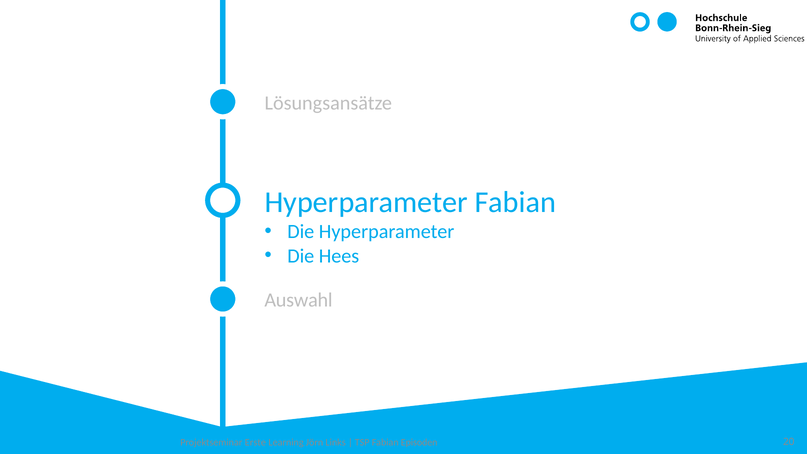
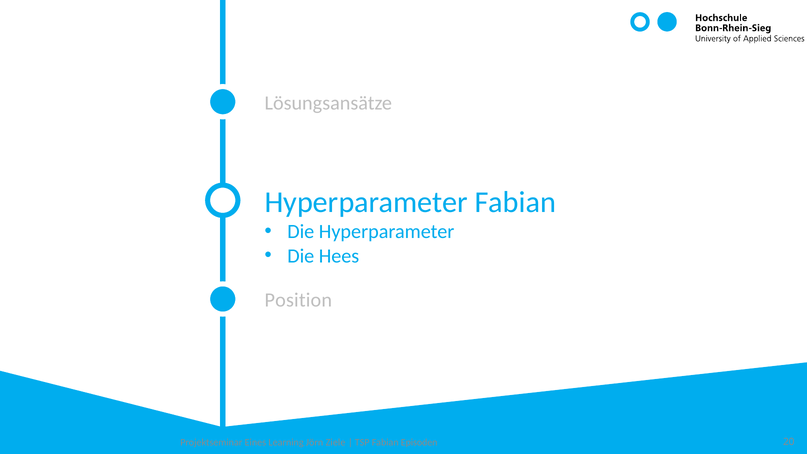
Auswahl: Auswahl -> Position (298, 300)
Erste: Erste -> Eines (255, 442)
Links: Links -> Ziele (336, 442)
